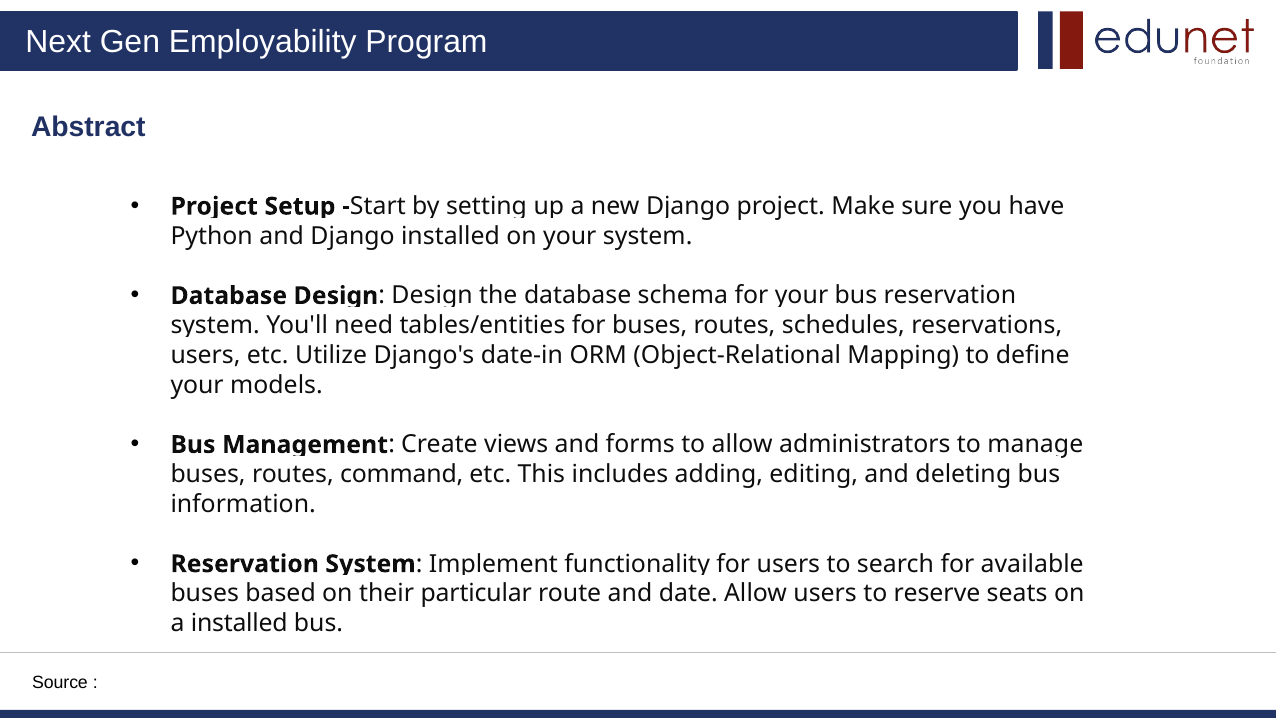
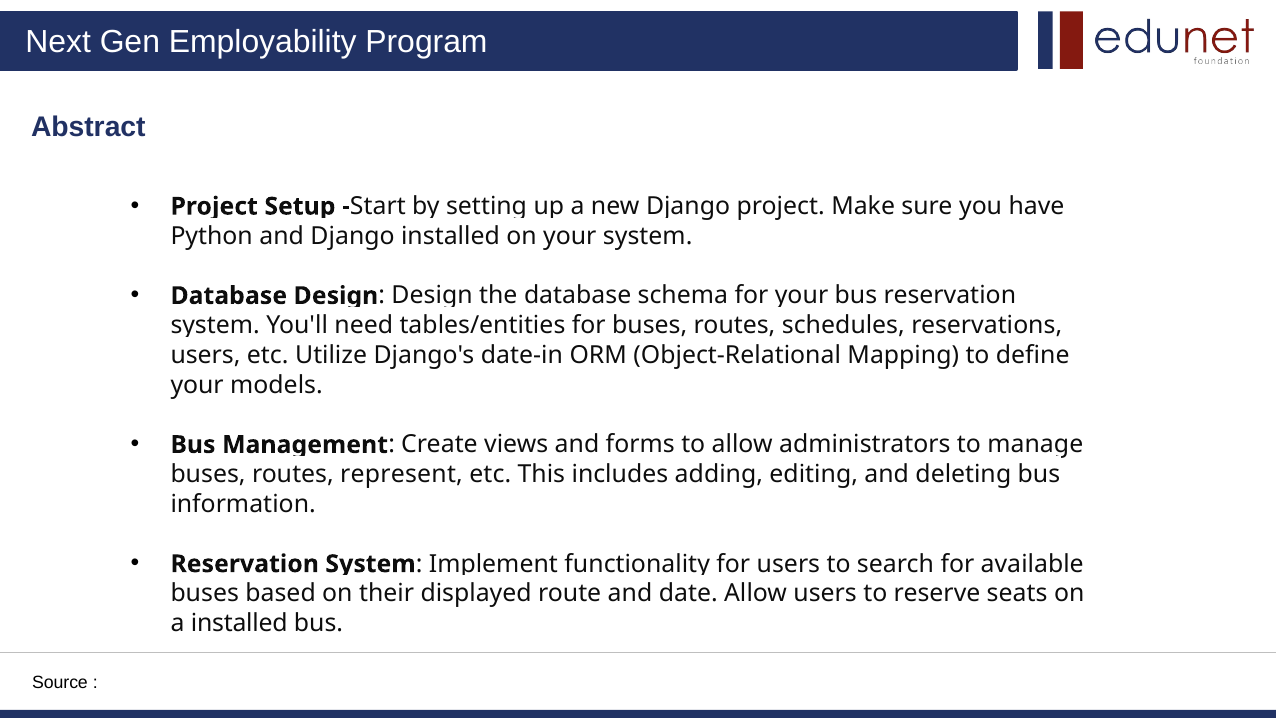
command: command -> represent (402, 474)
particular: particular -> displayed (476, 594)
